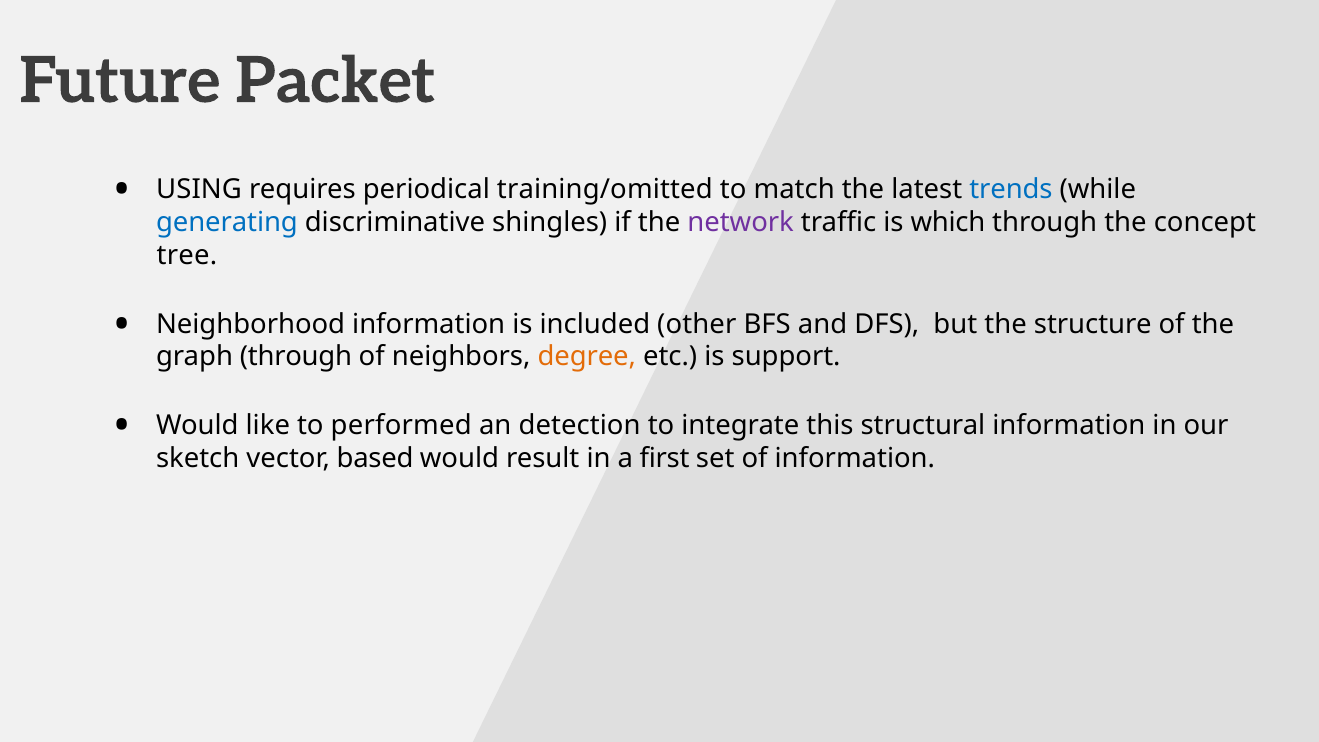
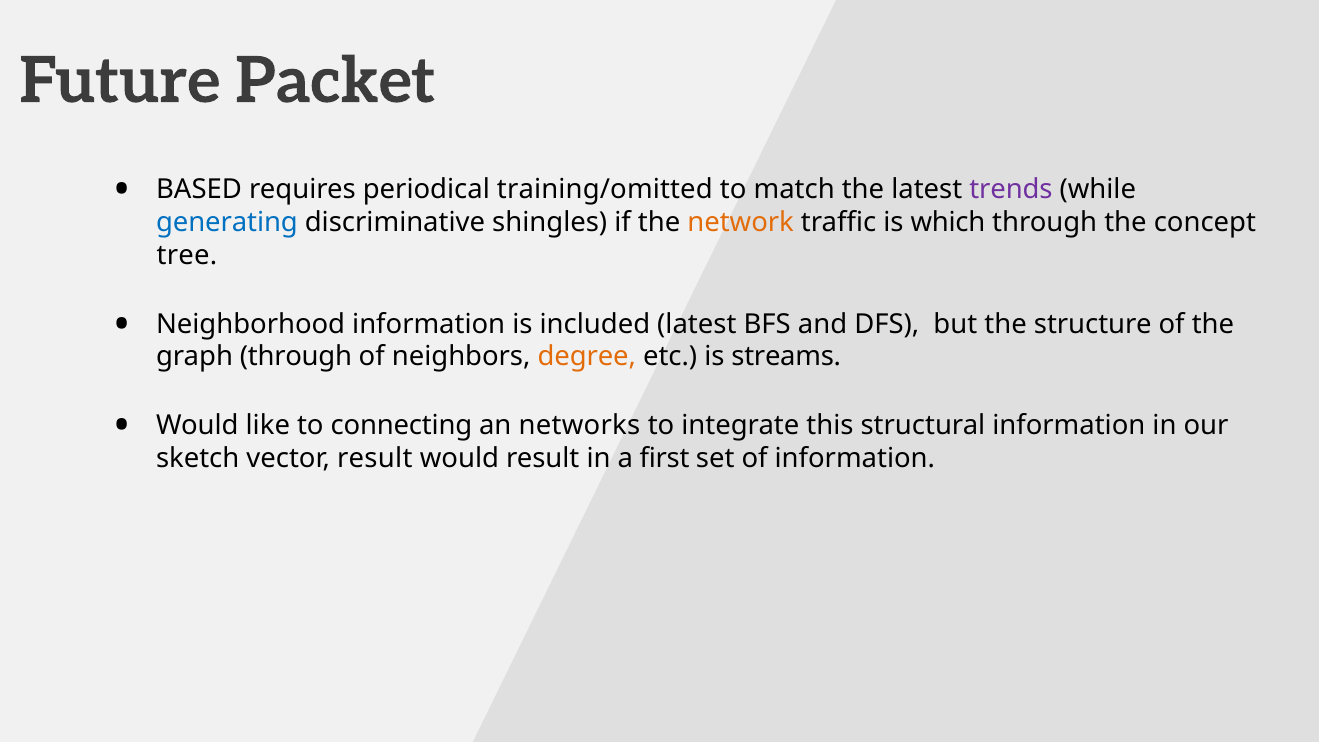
USING: USING -> BASED (199, 189)
trends colour: blue -> purple (1011, 189)
network colour: purple -> orange (741, 222)
included other: other -> latest (697, 324)
support: support -> streams (786, 357)
performed: performed -> connecting (401, 426)
detection: detection -> networks (579, 426)
vector based: based -> result (375, 459)
